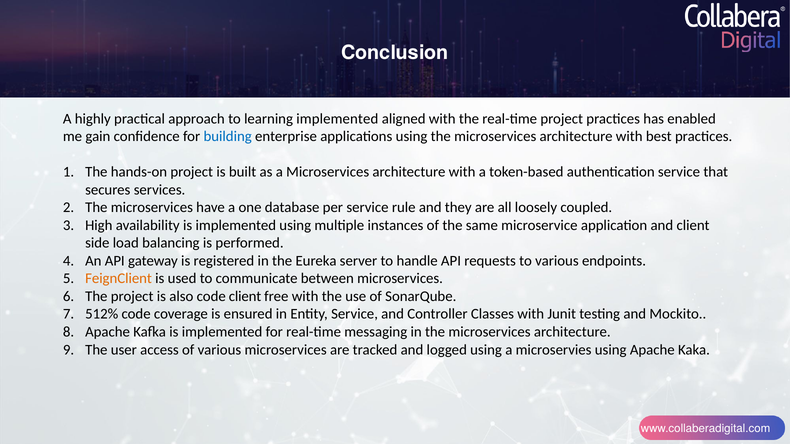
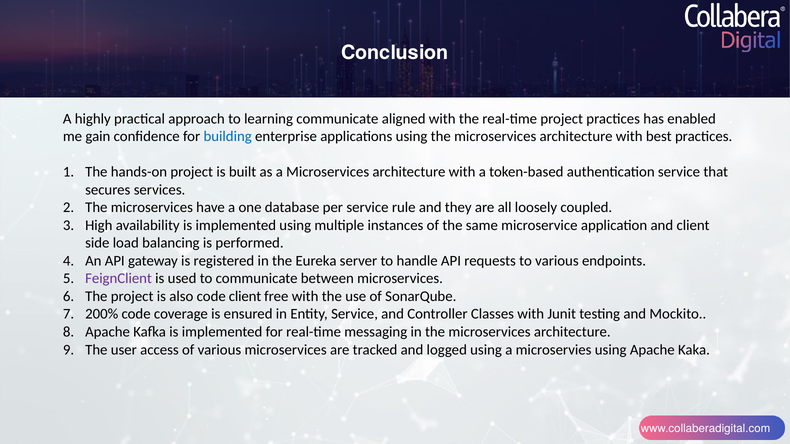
learning implemented: implemented -> communicate (337, 119)
FeignClient colour: orange -> purple (119, 279)
512%: 512% -> 200% (102, 314)
